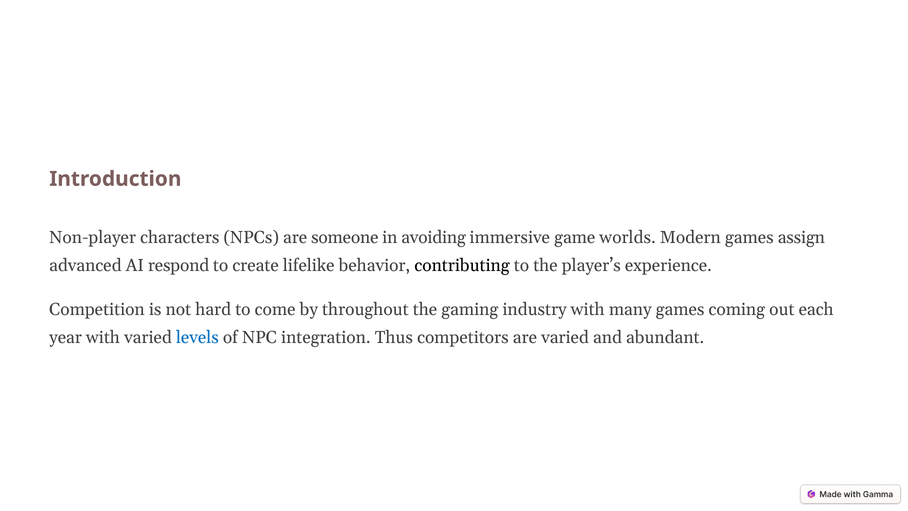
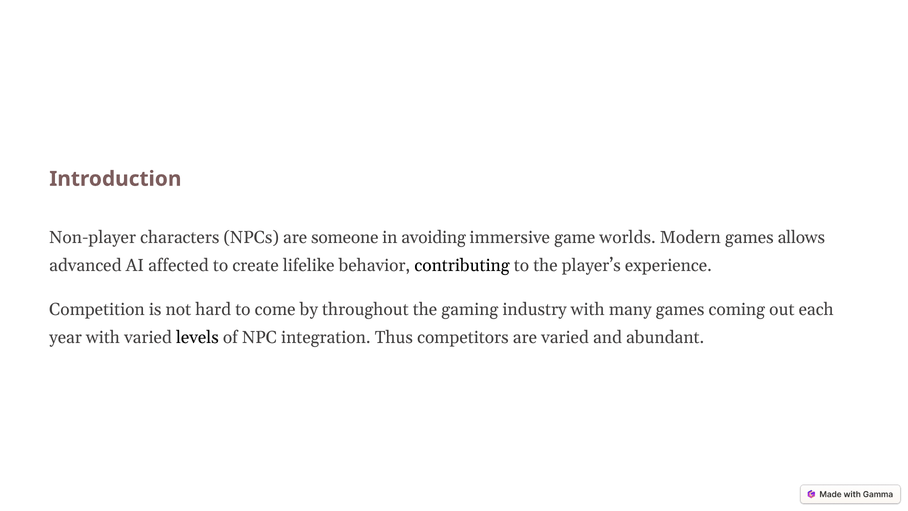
assign: assign -> allows (801, 237)
respond: respond -> affected (179, 265)
levels colour: blue -> black (197, 337)
